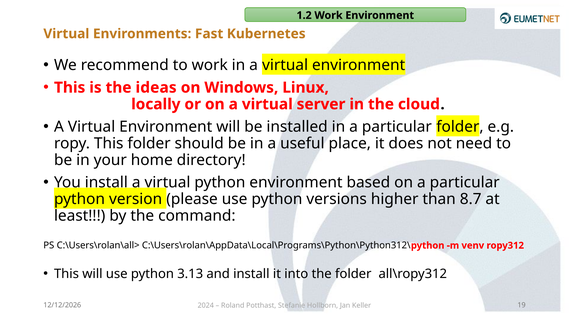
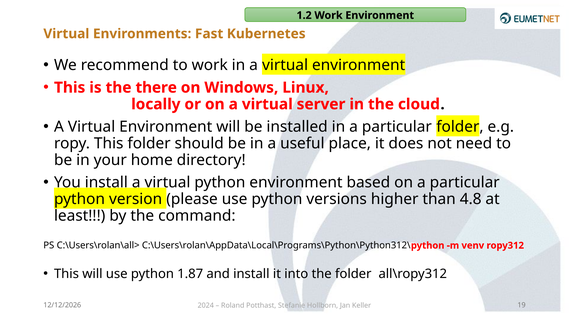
ideas: ideas -> there (156, 88)
8.7: 8.7 -> 4.8 (471, 199)
3.13: 3.13 -> 1.87 (190, 274)
